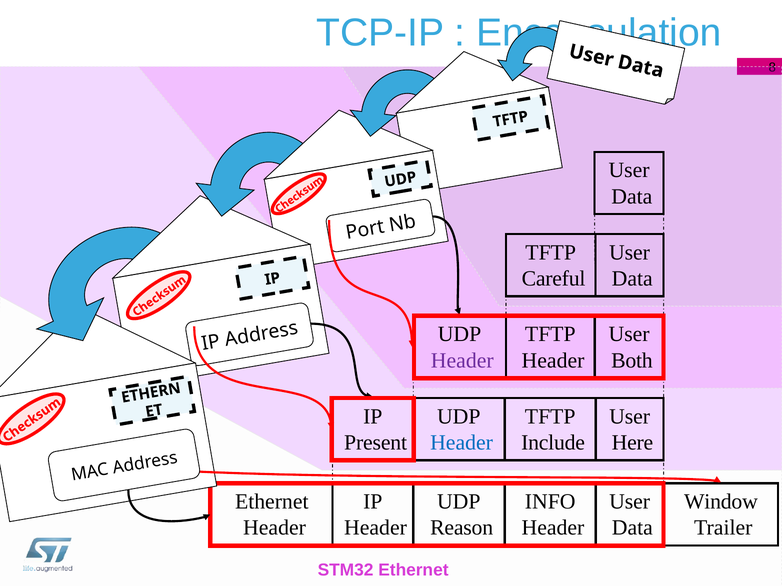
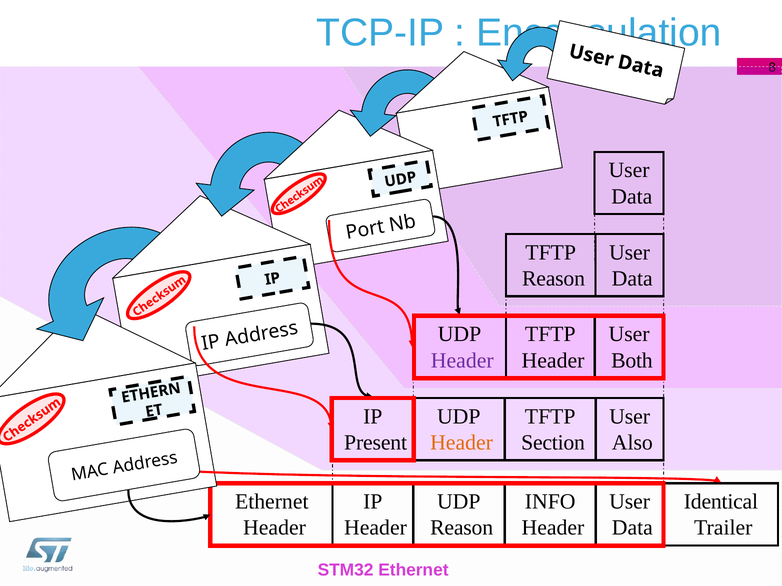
Careful: Careful -> Reason (554, 279)
Header colour: blue -> orange (462, 443)
Include: Include -> Section (553, 443)
Here: Here -> Also (632, 443)
Window: Window -> Identical (721, 502)
